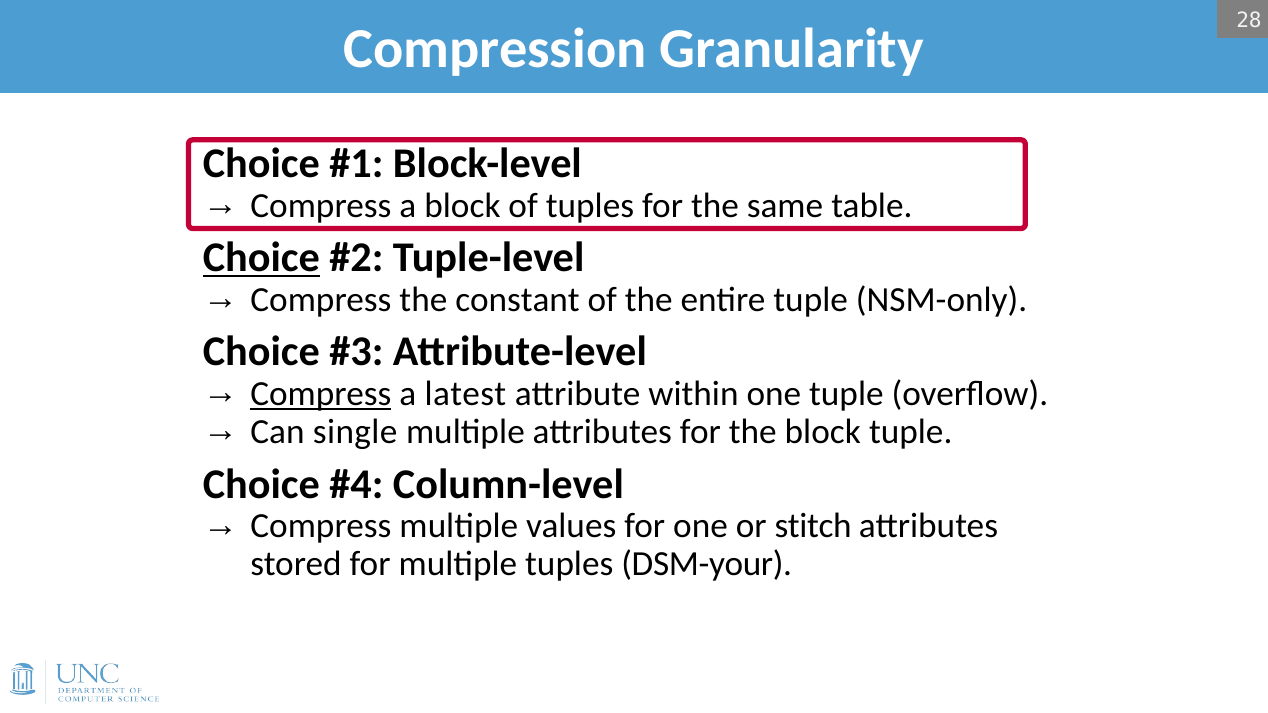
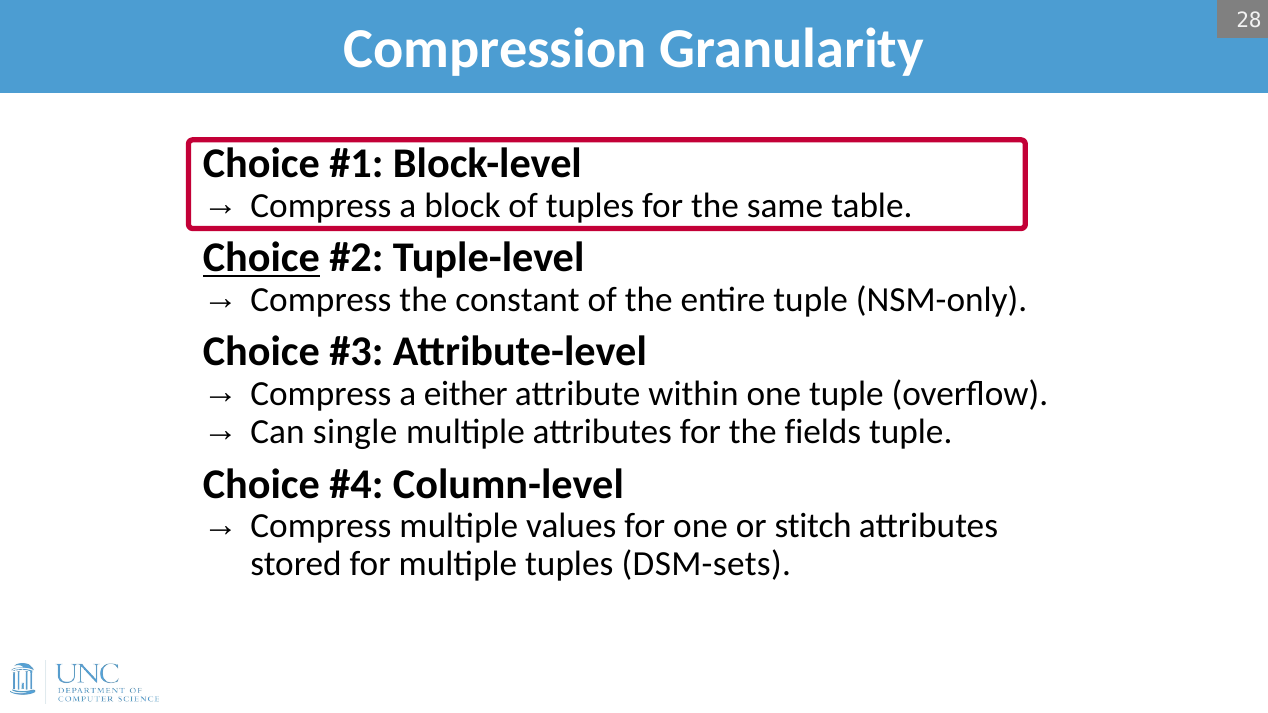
Compress underline: present -> none (321, 394)
latest: latest -> either (466, 394)
the block: block -> fields (823, 432)
DSM-your: DSM-your -> DSM-sets (706, 564)
